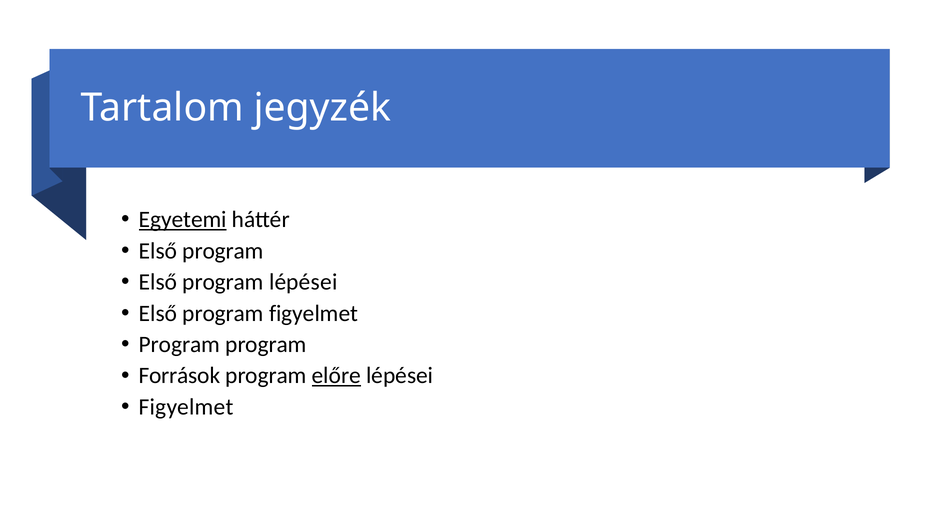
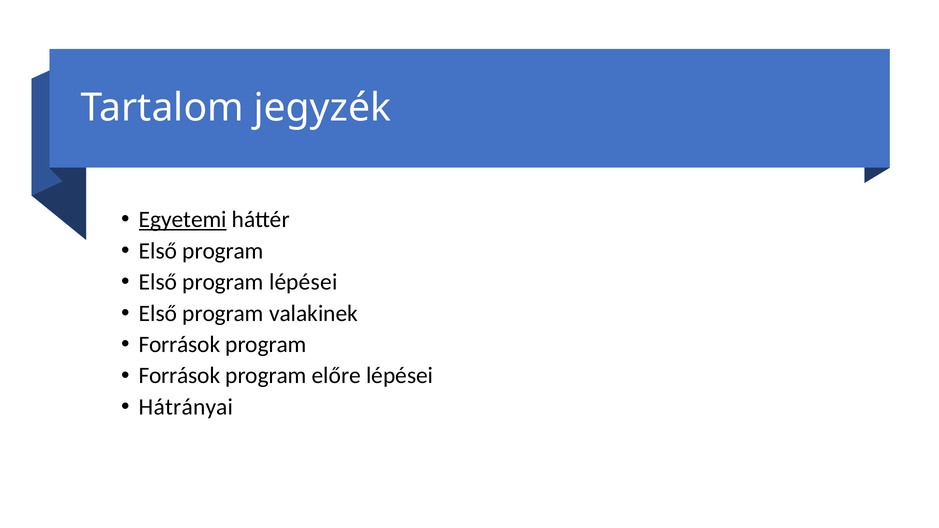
program figyelmet: figyelmet -> valakinek (314, 313)
Program: Program -> Források (179, 345)
előre underline: present -> none (336, 376)
Figyelmet: Figyelmet -> Hátrányai (186, 407)
